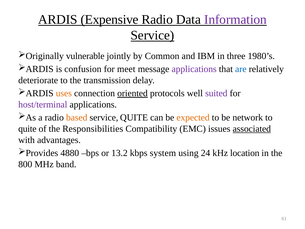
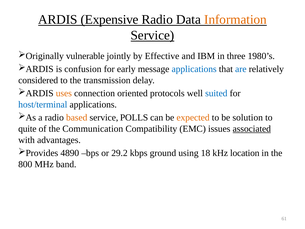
Information colour: purple -> orange (235, 19)
Common: Common -> Effective (162, 56)
meet: meet -> early (126, 69)
applications colour: purple -> blue (194, 69)
deteriorate: deteriorate -> considered (38, 80)
oriented underline: present -> none (132, 93)
suited colour: purple -> blue (216, 93)
host/terminal colour: purple -> blue (43, 104)
service QUITE: QUITE -> POLLS (134, 117)
network: network -> solution (248, 117)
Responsibilities: Responsibilities -> Communication (93, 129)
4880: 4880 -> 4890 (70, 153)
13.2: 13.2 -> 29.2 (119, 153)
system: system -> ground (163, 153)
24: 24 -> 18 (206, 153)
